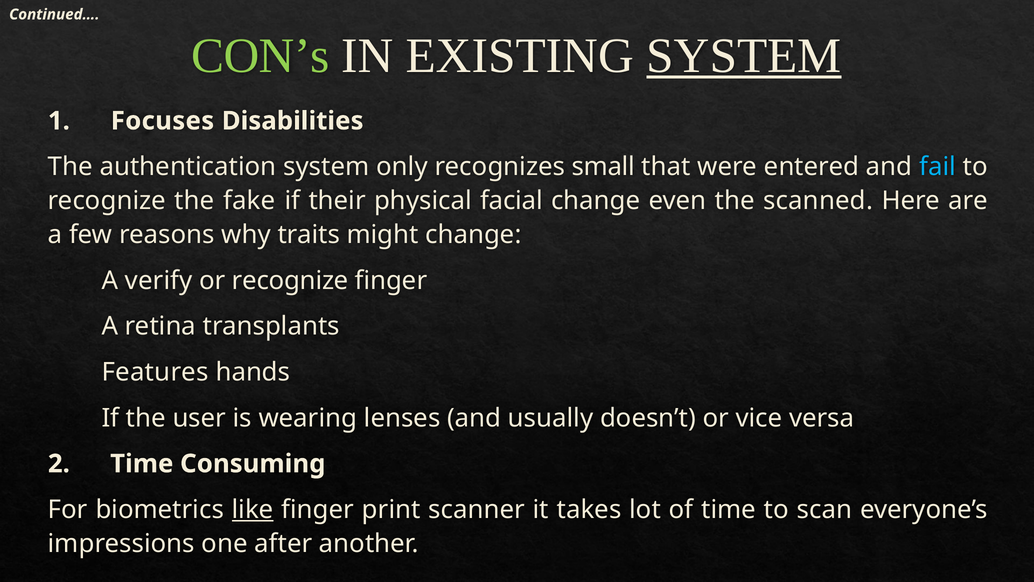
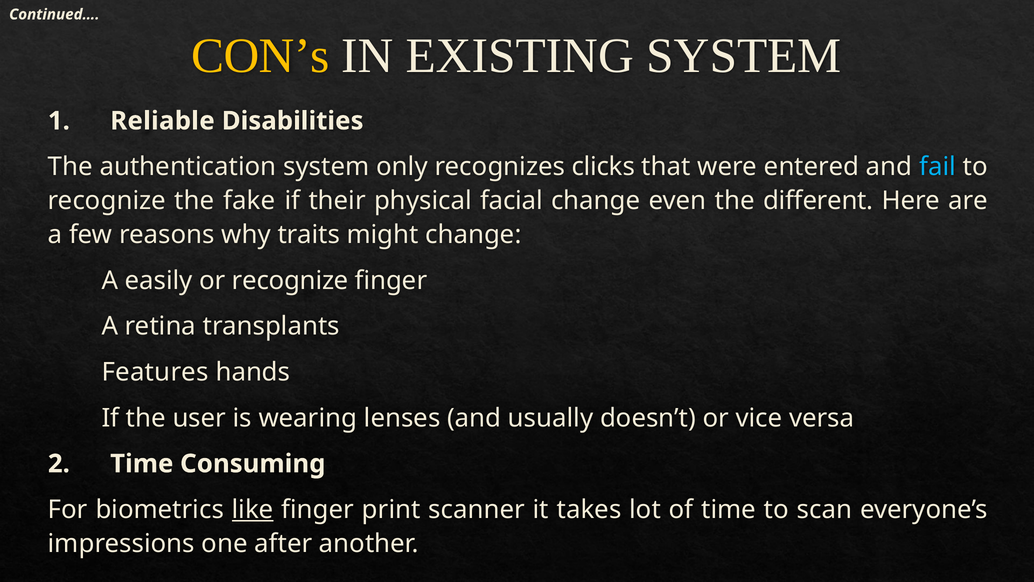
CON’s colour: light green -> yellow (260, 56)
SYSTEM underline: present -> none (744, 56)
Focuses: Focuses -> Reliable (162, 121)
small: small -> clicks (603, 167)
scanned: scanned -> different (818, 201)
verify: verify -> easily (159, 281)
